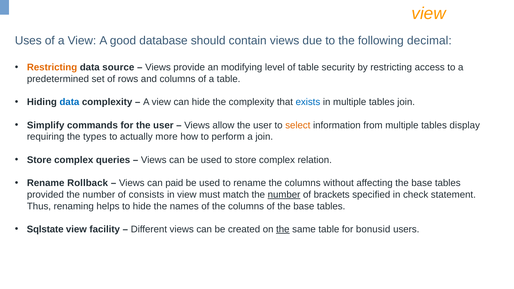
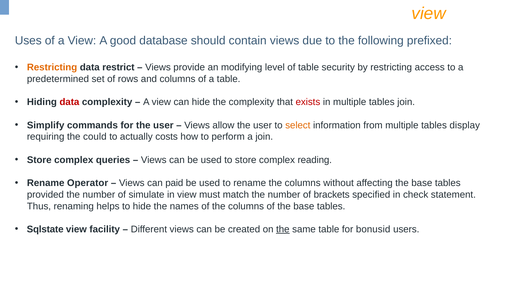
decimal: decimal -> prefixed (429, 41)
source: source -> restrict (118, 67)
data colour: blue -> red (69, 102)
exists colour: blue -> red (308, 102)
types: types -> could (95, 137)
more: more -> costs (167, 137)
relation: relation -> reading (315, 160)
Rollback: Rollback -> Operator (88, 183)
consists: consists -> simulate (147, 195)
number underline: present -> none (284, 195)
